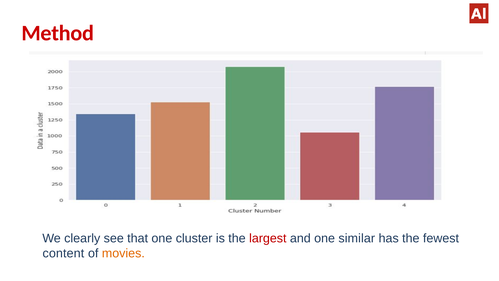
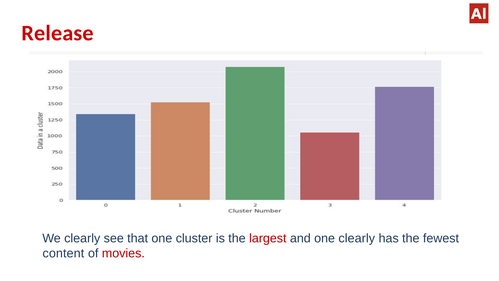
Method: Method -> Release (58, 33)
one similar: similar -> clearly (357, 238)
movies colour: orange -> red (123, 253)
